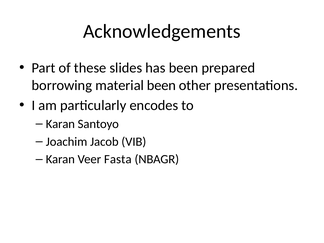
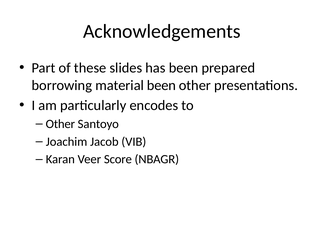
Karan: Karan -> Other (60, 124)
Fasta: Fasta -> Score (118, 159)
